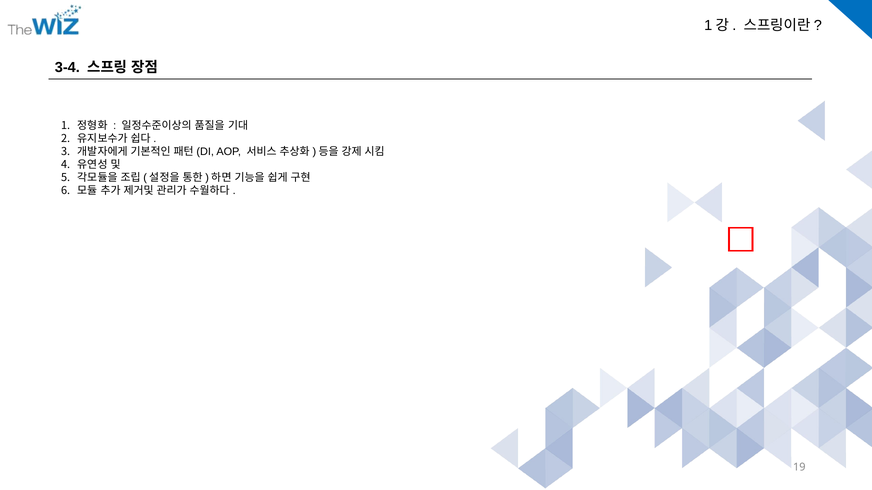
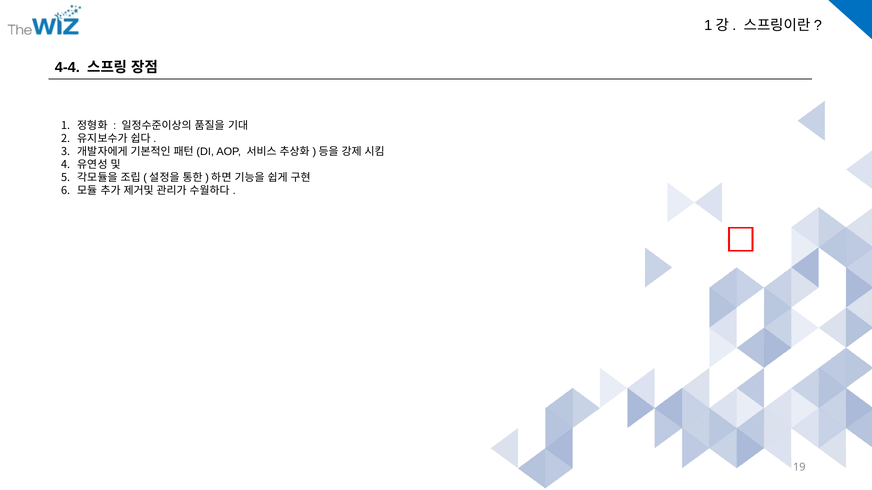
3-4: 3-4 -> 4-4 (67, 67)
